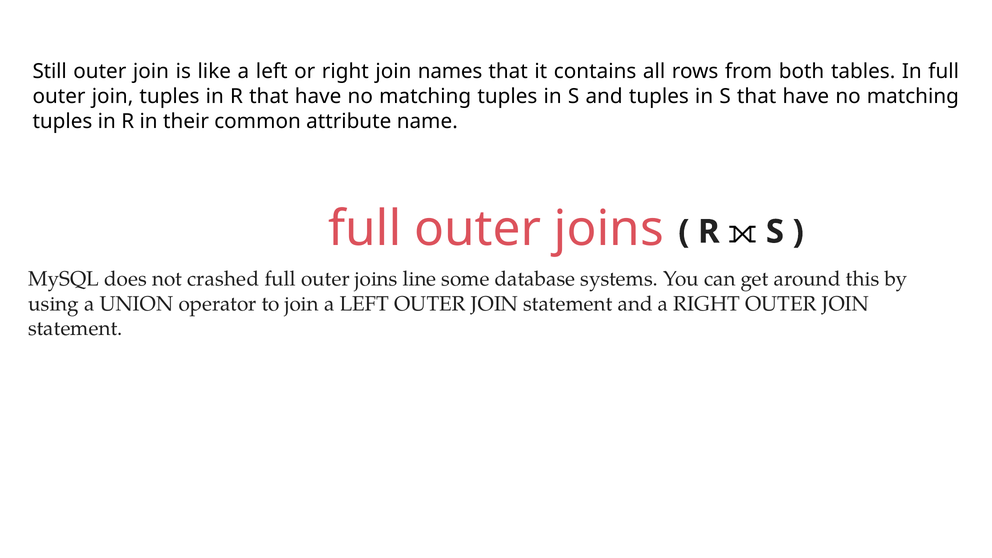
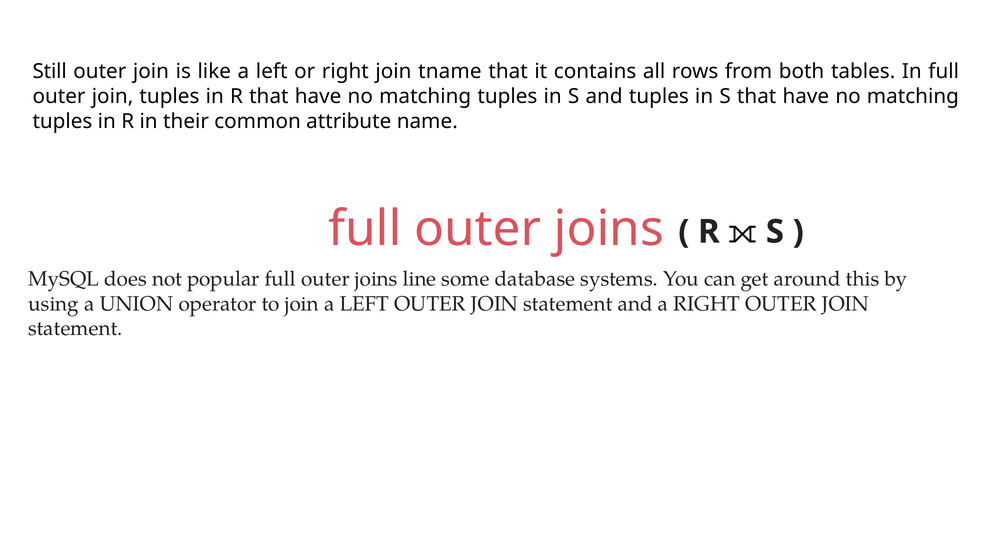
names: names -> tname (450, 72)
crashed: crashed -> popular (223, 279)
